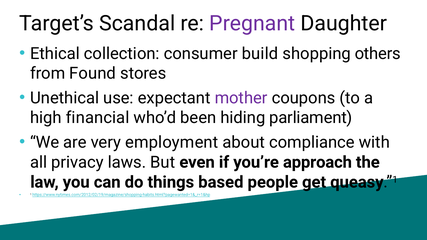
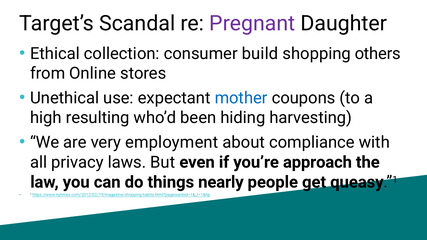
Found: Found -> Online (93, 74)
mother colour: purple -> blue (241, 98)
financial: financial -> resulting (98, 118)
parliament: parliament -> harvesting (311, 118)
based: based -> nearly (221, 182)
